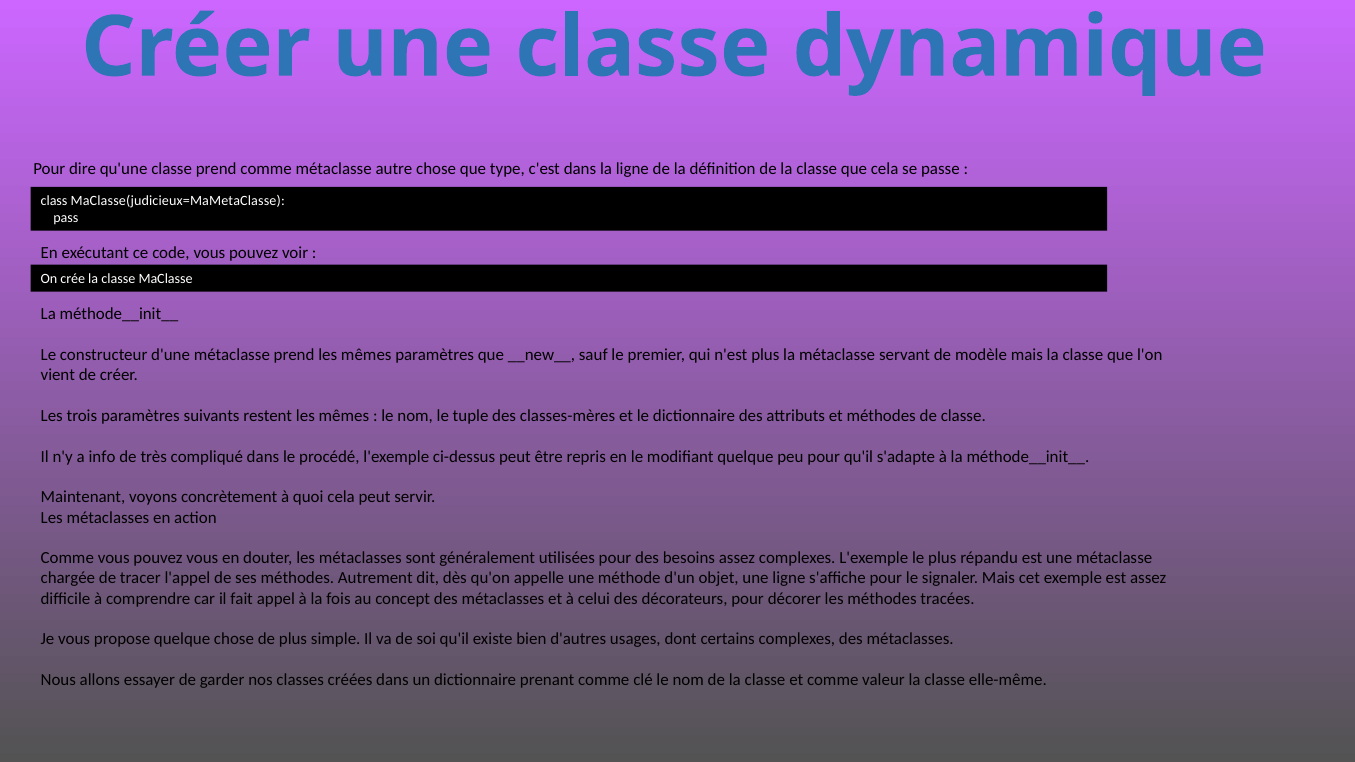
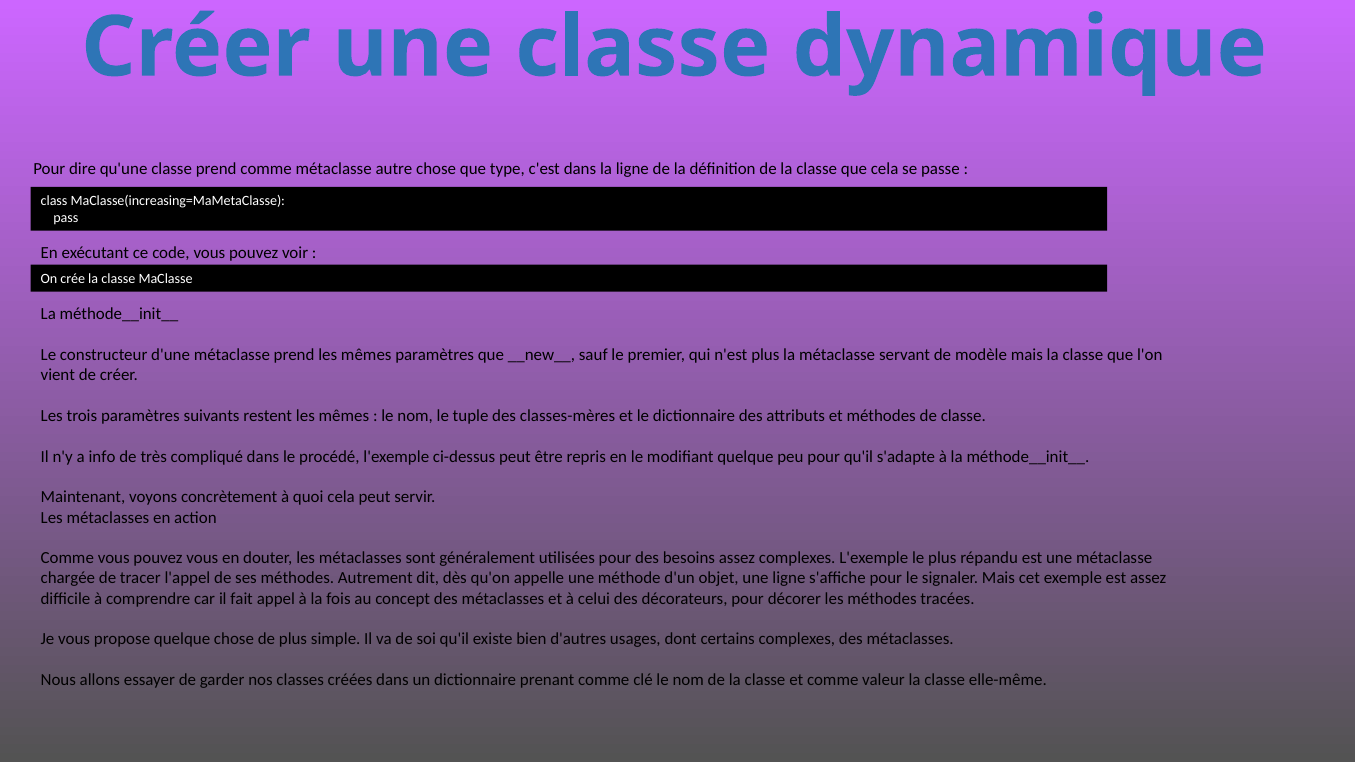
MaClasse(judicieux=MaMetaClasse: MaClasse(judicieux=MaMetaClasse -> MaClasse(increasing=MaMetaClasse (178, 201)
